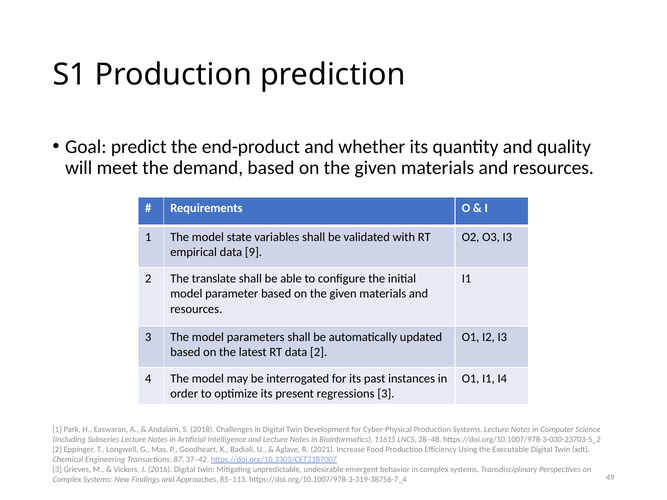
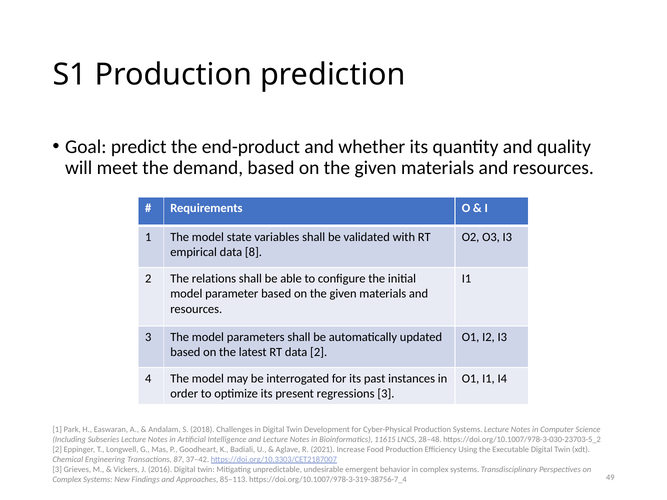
9: 9 -> 8 (253, 252)
translate: translate -> relations (214, 279)
